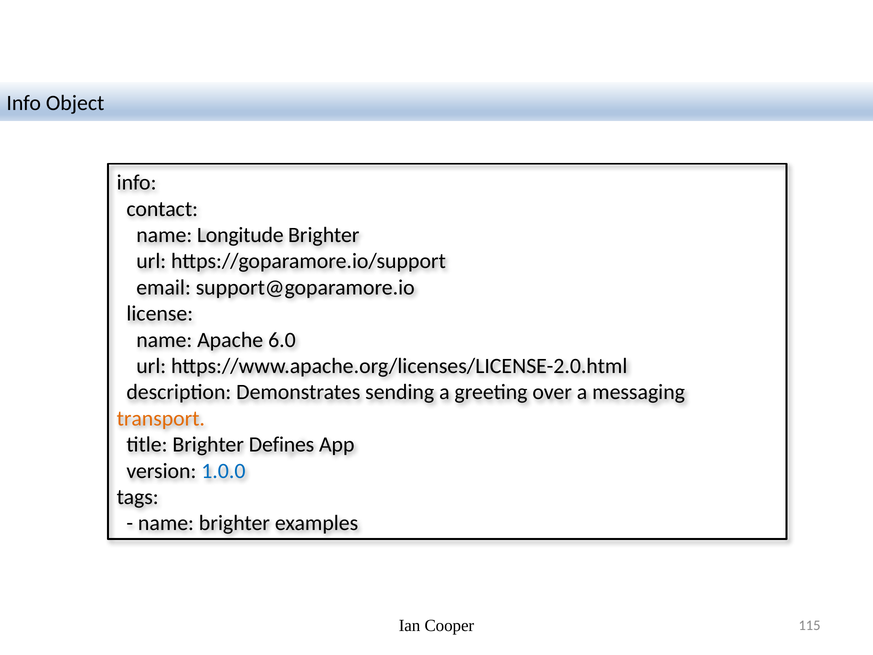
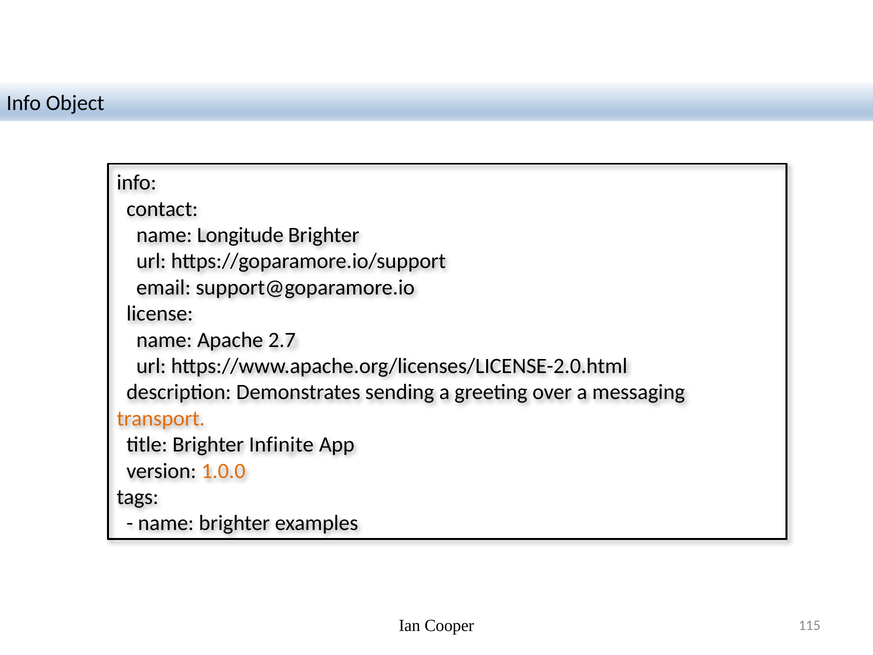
6.0: 6.0 -> 2.7 (282, 340)
Defines: Defines -> Infinite (281, 445)
1.0.0 colour: blue -> orange (223, 471)
